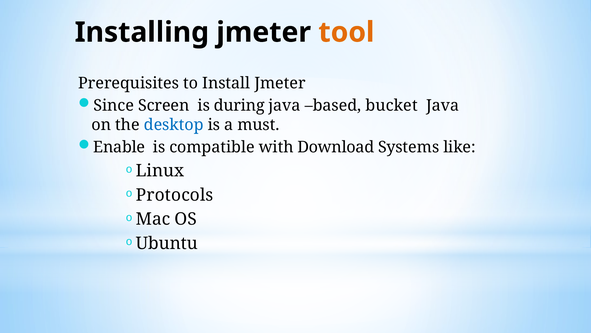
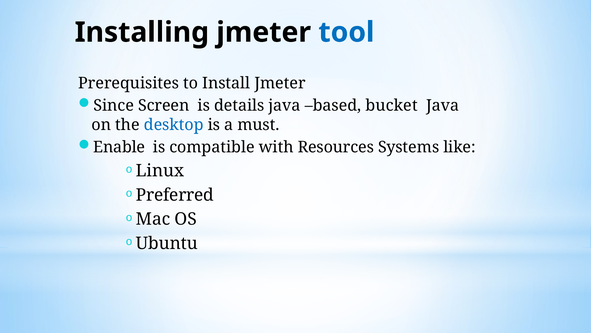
tool colour: orange -> blue (346, 32)
during: during -> details (239, 106)
Download: Download -> Resources (336, 147)
Protocols: Protocols -> Preferred (175, 195)
